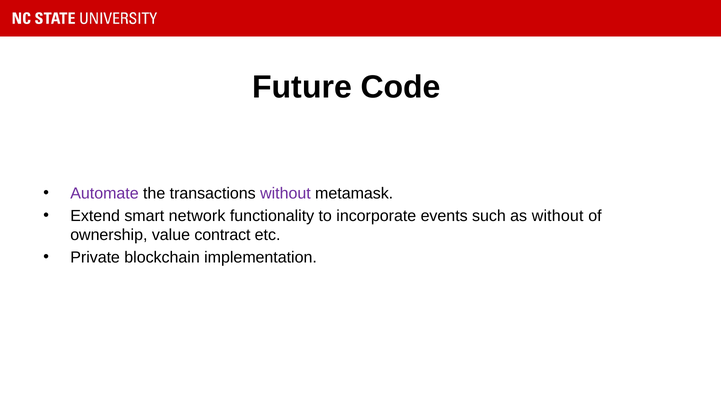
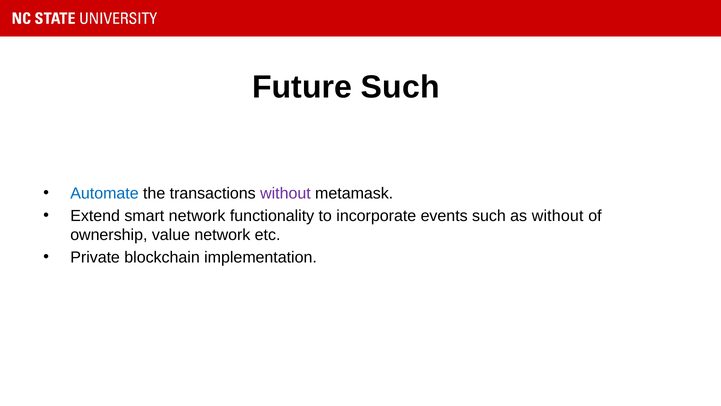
Future Code: Code -> Such (400, 87)
Automate colour: purple -> blue (104, 193)
value contract: contract -> network (222, 235)
